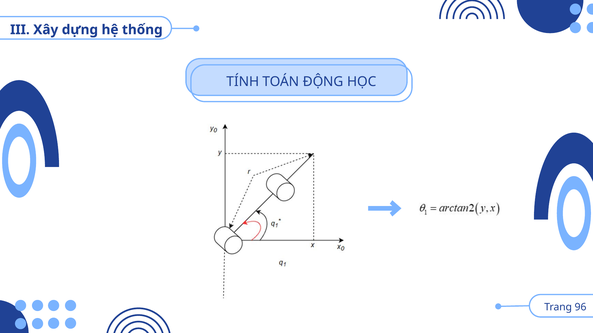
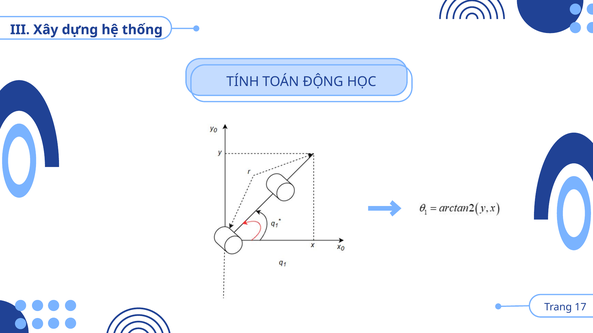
96: 96 -> 17 (581, 308)
